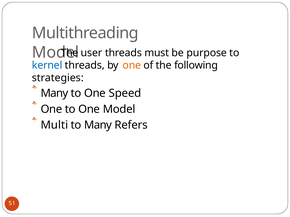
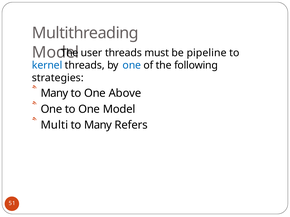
purpose: purpose -> pipeline (207, 53)
one colour: orange -> blue (132, 65)
Speed: Speed -> Above (125, 93)
